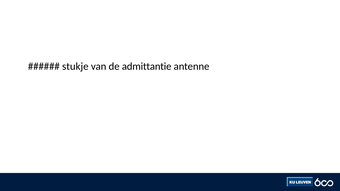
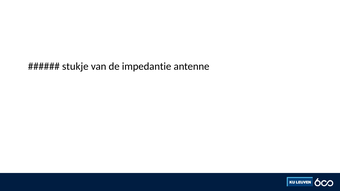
admittantie: admittantie -> impedantie (147, 66)
